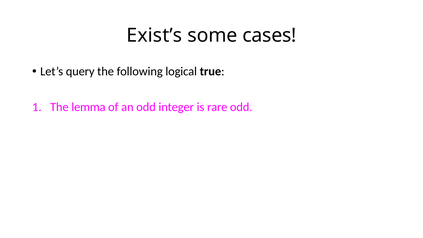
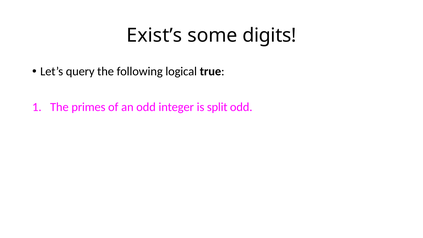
cases: cases -> digits (269, 36)
lemma: lemma -> primes (88, 107)
rare: rare -> split (217, 107)
